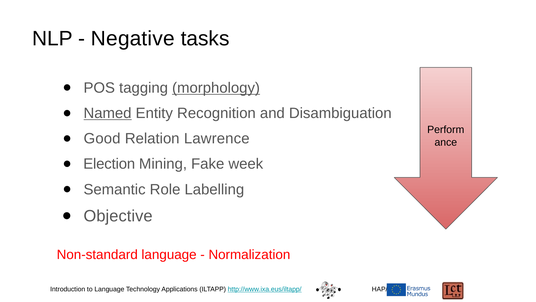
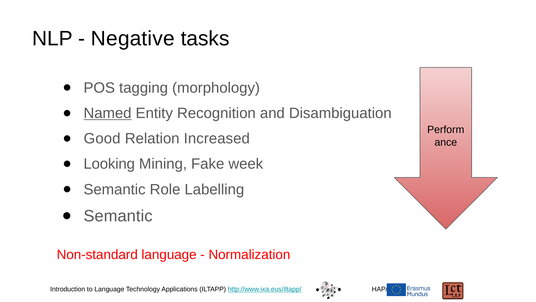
morphology underline: present -> none (216, 88)
Lawrence: Lawrence -> Increased (217, 138)
Election: Election -> Looking (109, 164)
Objective: Objective -> Semantic (118, 216)
